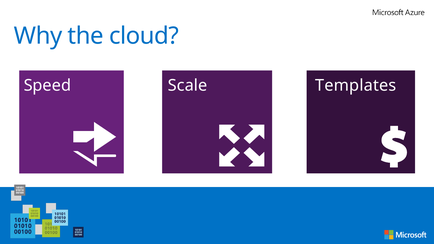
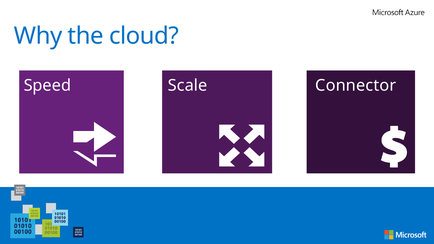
Templates: Templates -> Connector (356, 86)
